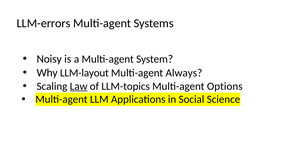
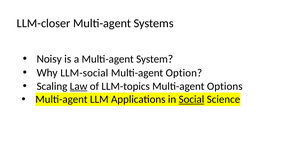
LLM-errors: LLM-errors -> LLM-closer (44, 23)
LLM-layout: LLM-layout -> LLM-social (84, 73)
Always: Always -> Option (184, 73)
Social underline: none -> present (191, 100)
